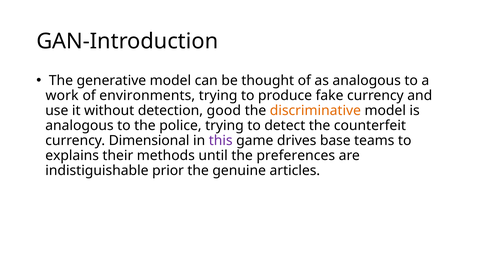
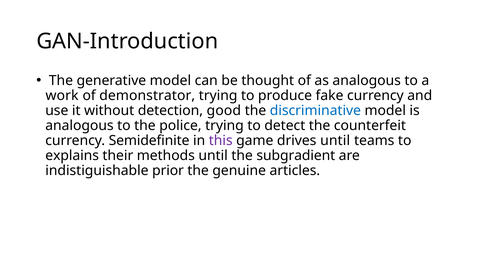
environments: environments -> demonstrator (147, 96)
discriminative colour: orange -> blue (315, 111)
Dimensional: Dimensional -> Semidefinite (149, 141)
drives base: base -> until (335, 141)
preferences: preferences -> subgradient (296, 156)
